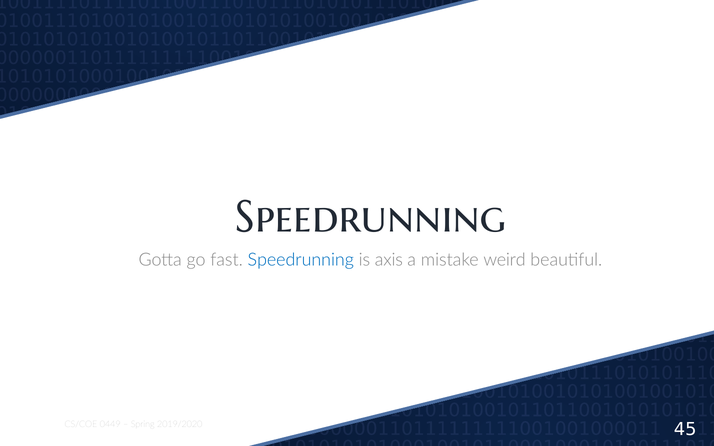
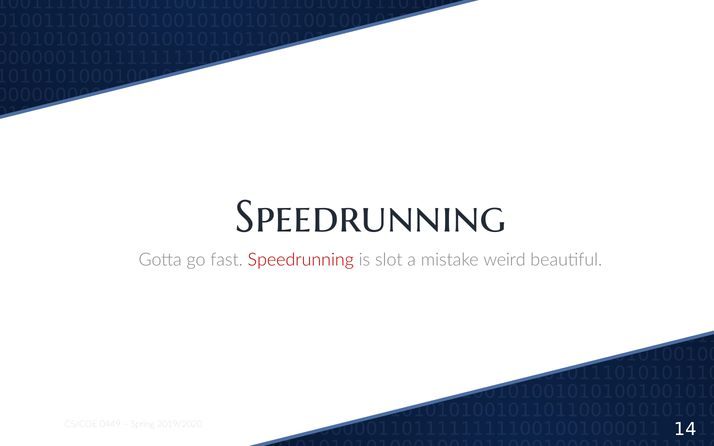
Speedrunning colour: blue -> red (301, 260)
axis: axis -> slot (389, 260)
45: 45 -> 14 (685, 430)
